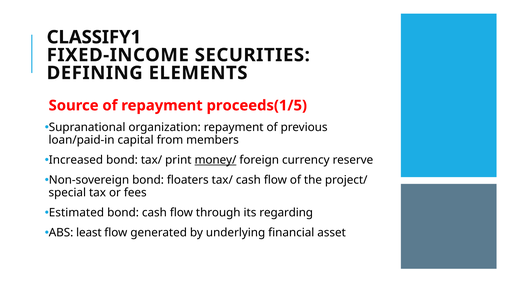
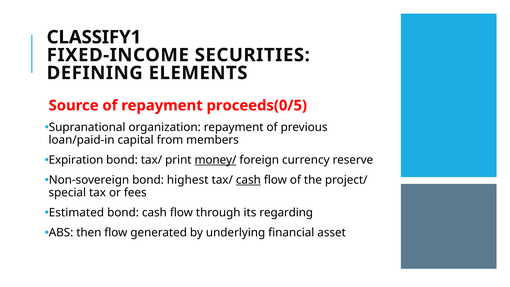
proceeds(1/5: proceeds(1/5 -> proceeds(0/5 (257, 105)
Increased: Increased -> Expiration (76, 160)
floaters: floaters -> highest (188, 180)
cash underline: none -> present (248, 180)
least: least -> then (89, 233)
